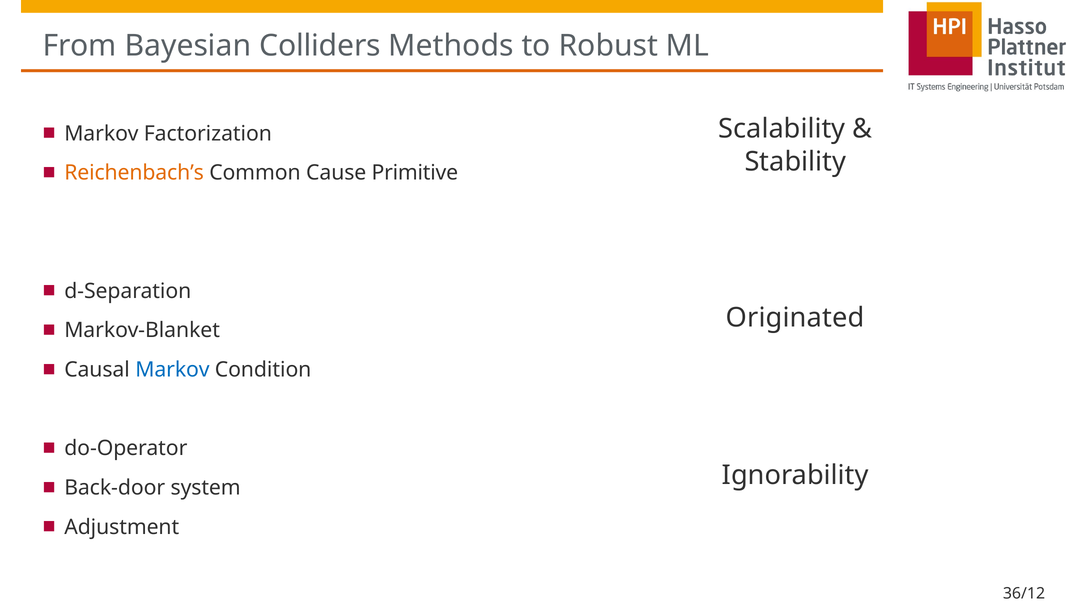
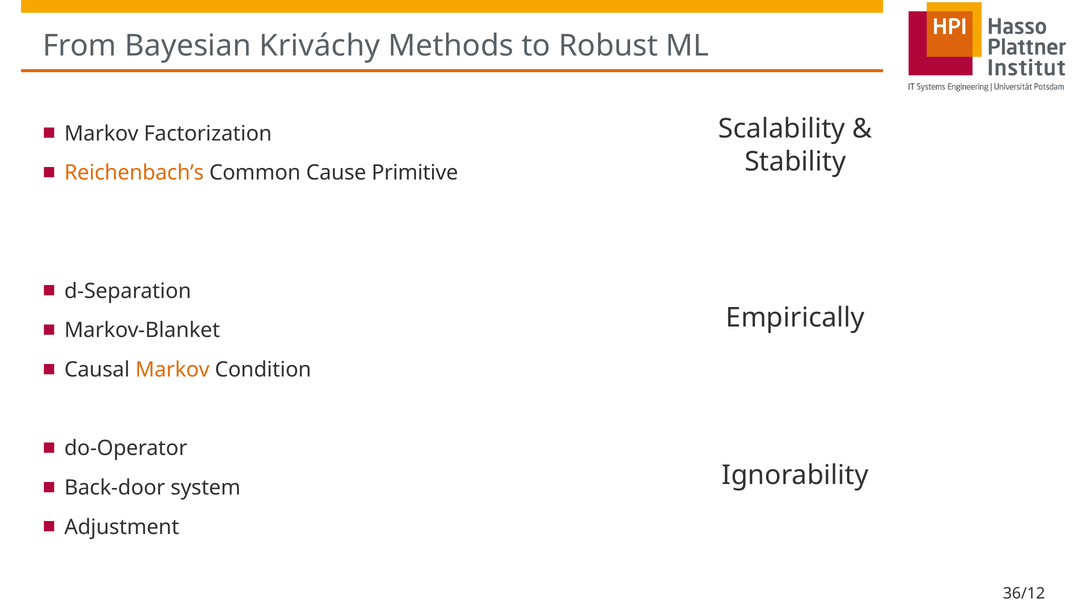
Colliders: Colliders -> Kriváchy (320, 46)
Originated: Originated -> Empirically (795, 317)
Markov colour: blue -> orange (172, 369)
